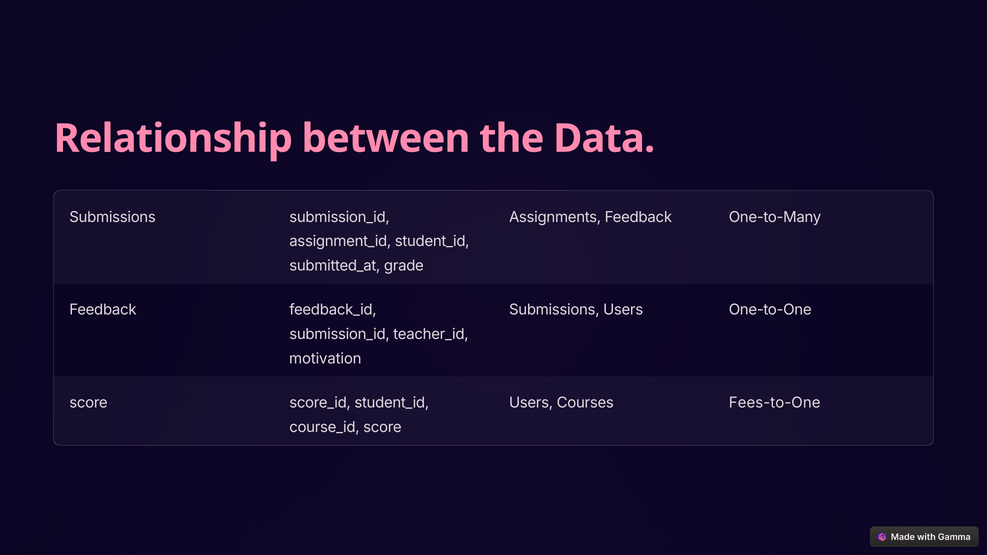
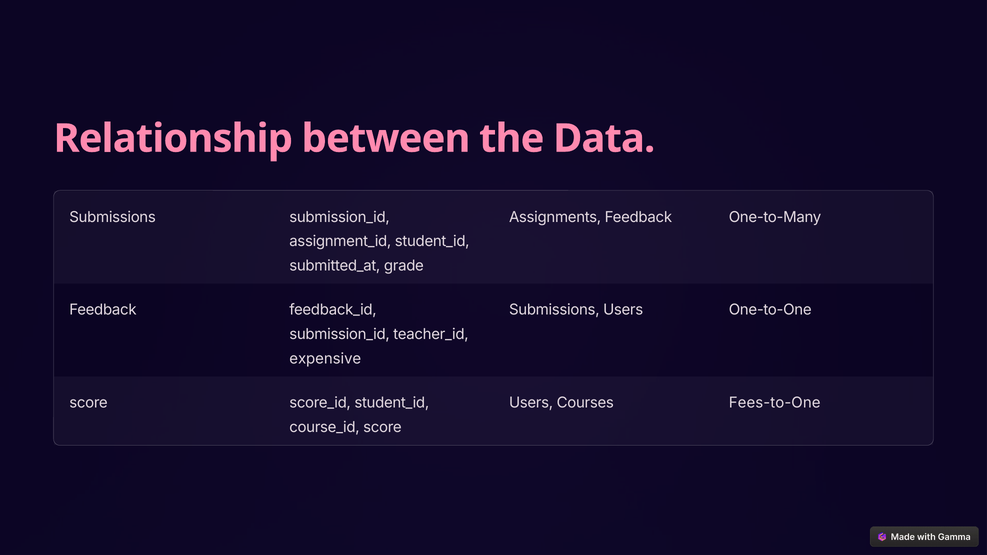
motivation: motivation -> expensive (325, 359)
